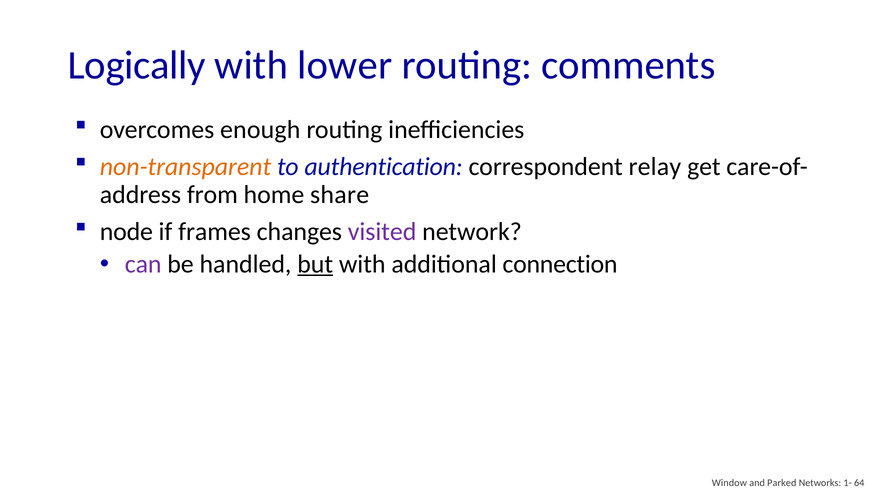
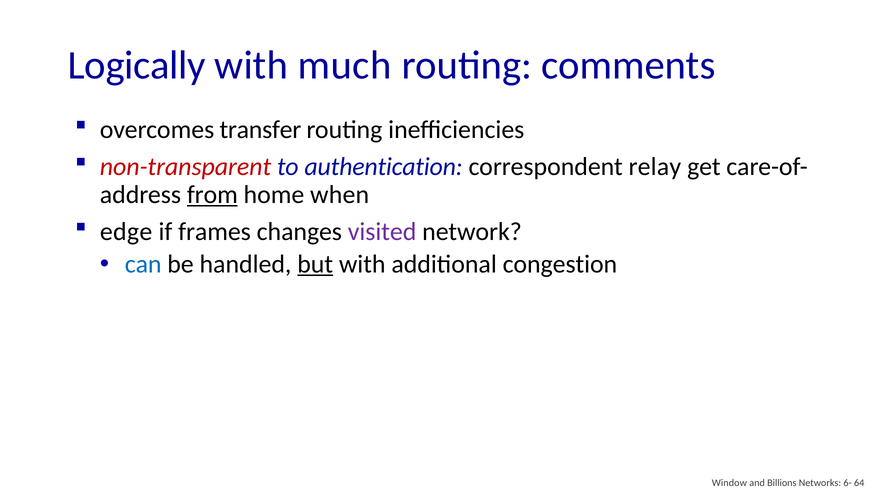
lower: lower -> much (345, 65)
enough: enough -> transfer (260, 130)
non-transparent colour: orange -> red (186, 167)
from underline: none -> present (212, 195)
share: share -> when (340, 195)
node: node -> edge (126, 232)
can colour: purple -> blue (143, 264)
connection: connection -> congestion (560, 264)
Parked: Parked -> Billions (782, 483)
1-: 1- -> 6- (848, 483)
